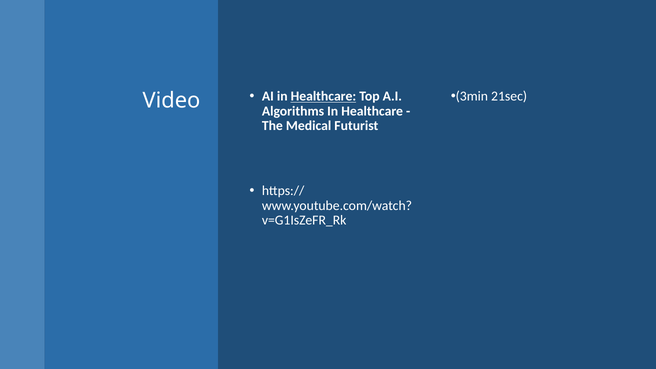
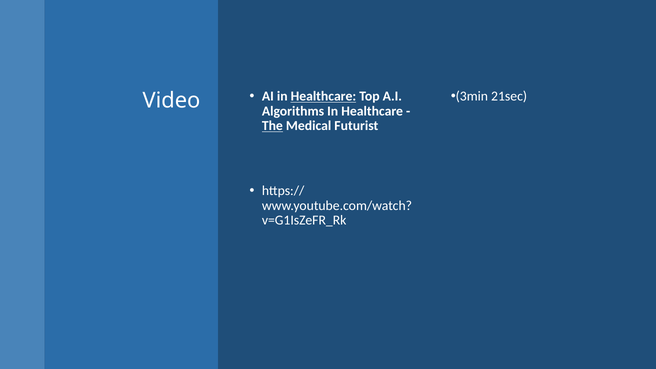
The underline: none -> present (272, 126)
